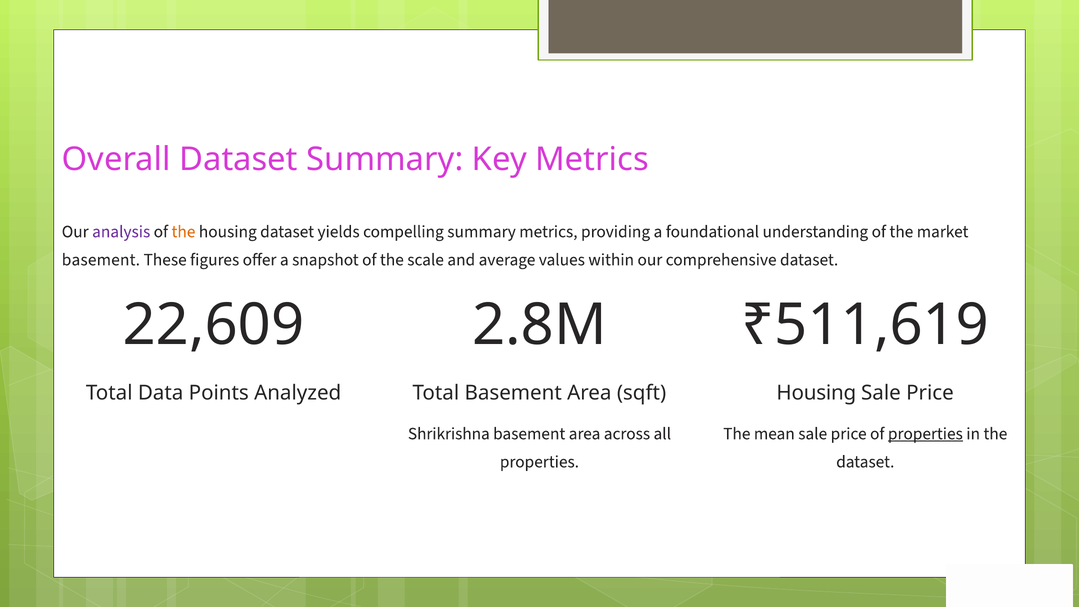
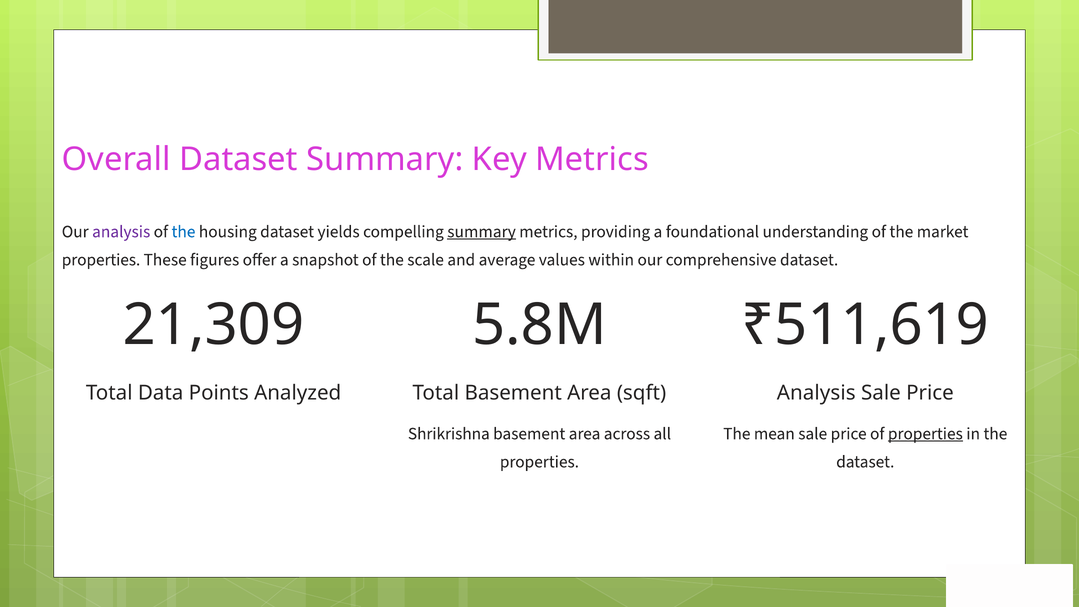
the colour: orange -> blue (183, 232)
summary underline: none -> present (482, 232)
basement: basement -> properties (101, 260)
22,609: 22,609 -> 21,309 (214, 325)
2.8M: 2.8M -> 5.8M (539, 325)
Housing: Housing -> Analysis (816, 393)
